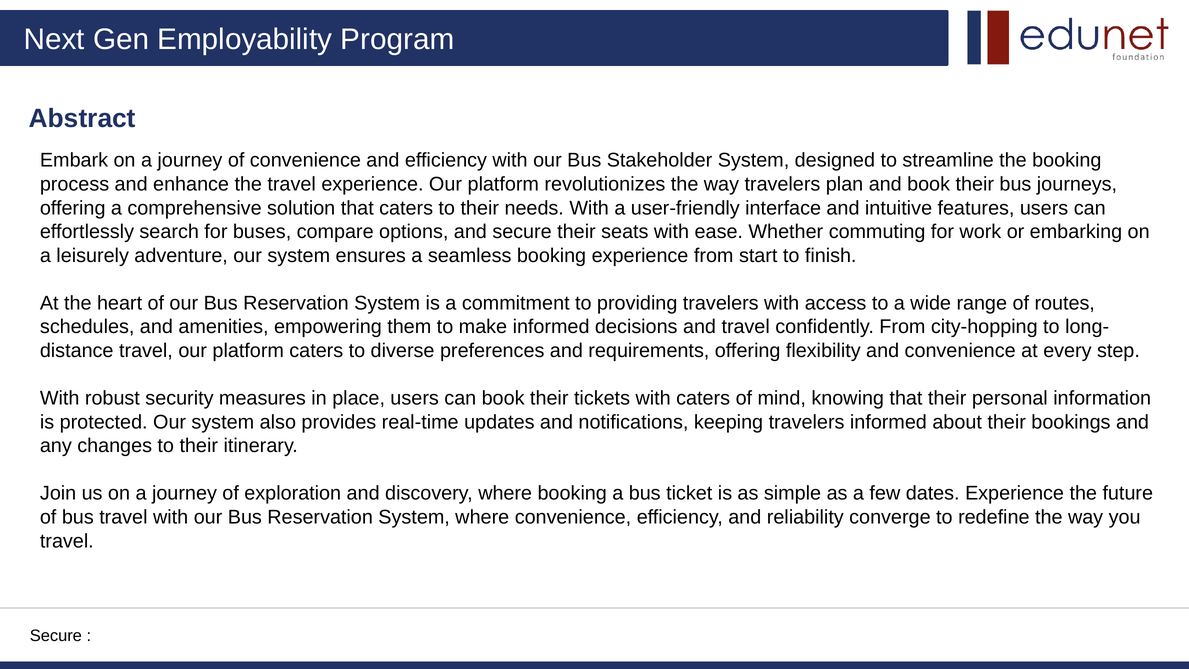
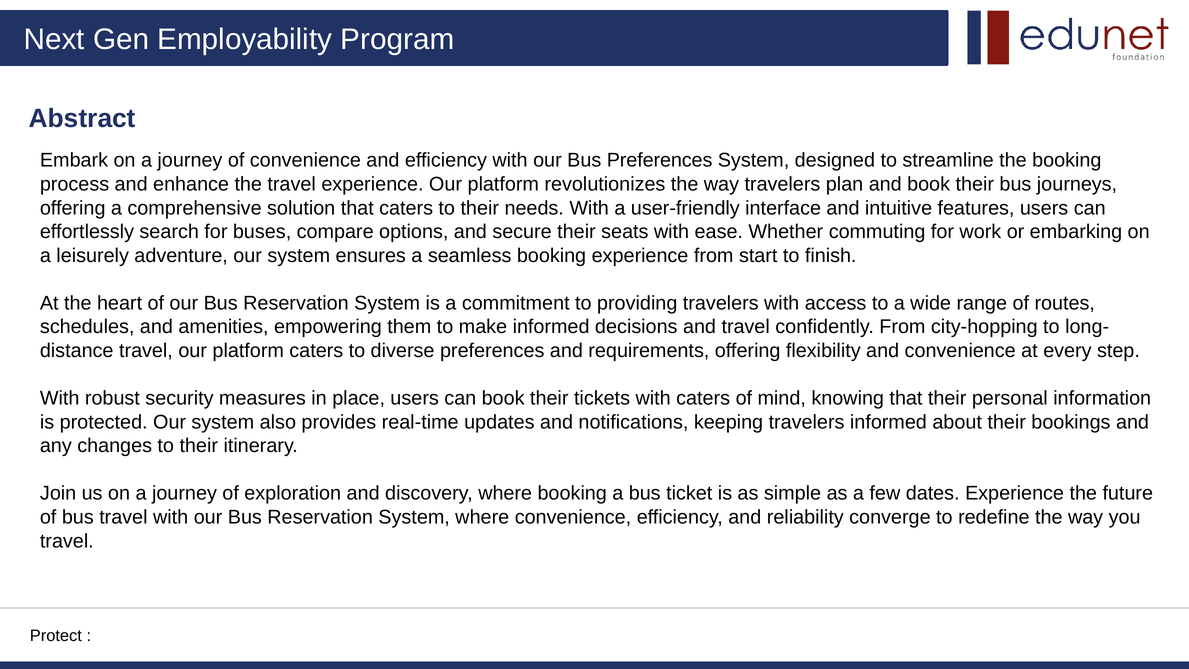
Bus Stakeholder: Stakeholder -> Preferences (660, 160)
Secure: Secure -> Protect (56, 636)
